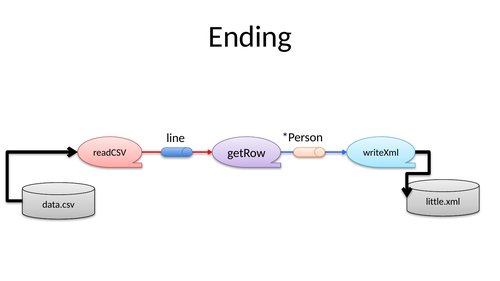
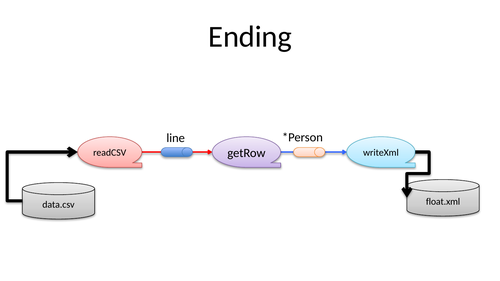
little.xml: little.xml -> float.xml (443, 202)
